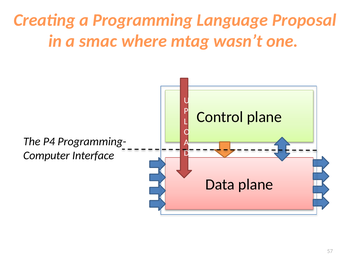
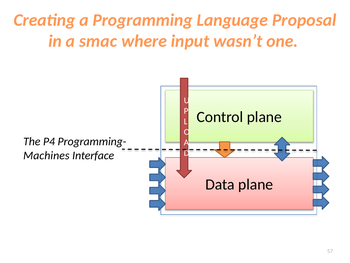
mtag: mtag -> input (190, 41)
Computer: Computer -> Machines (46, 155)
